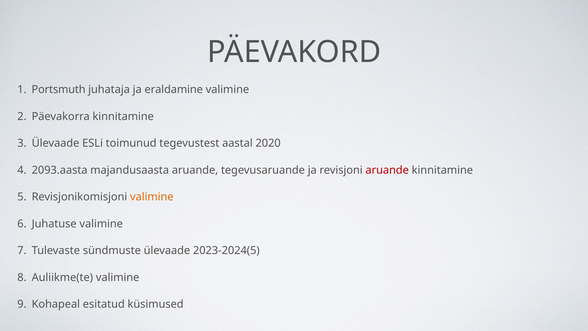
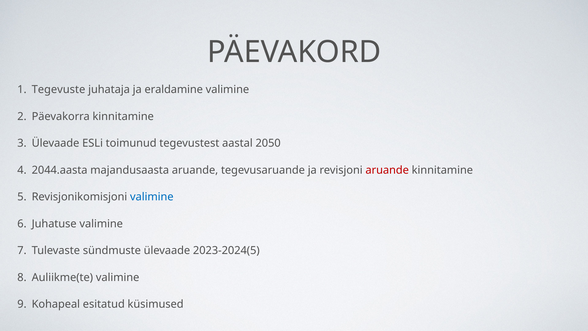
Portsmuth: Portsmuth -> Tegevuste (58, 89)
2020: 2020 -> 2050 (268, 143)
2093.aasta: 2093.aasta -> 2044.aasta (60, 170)
valimine colour: orange -> blue (152, 197)
